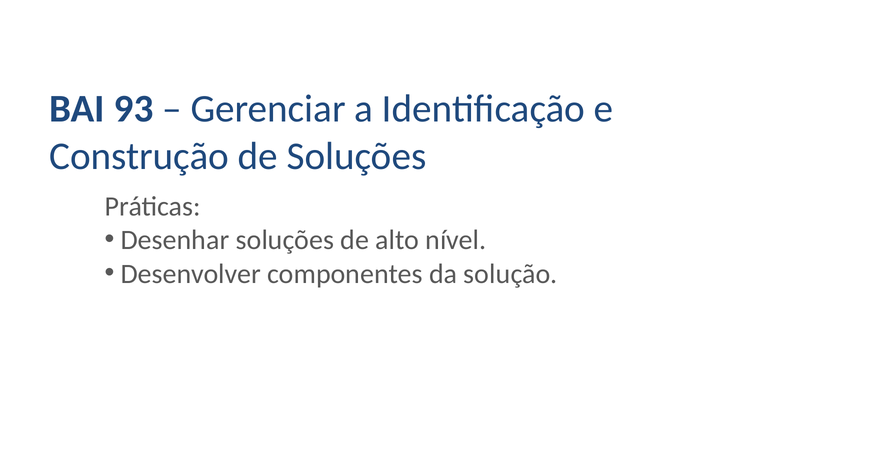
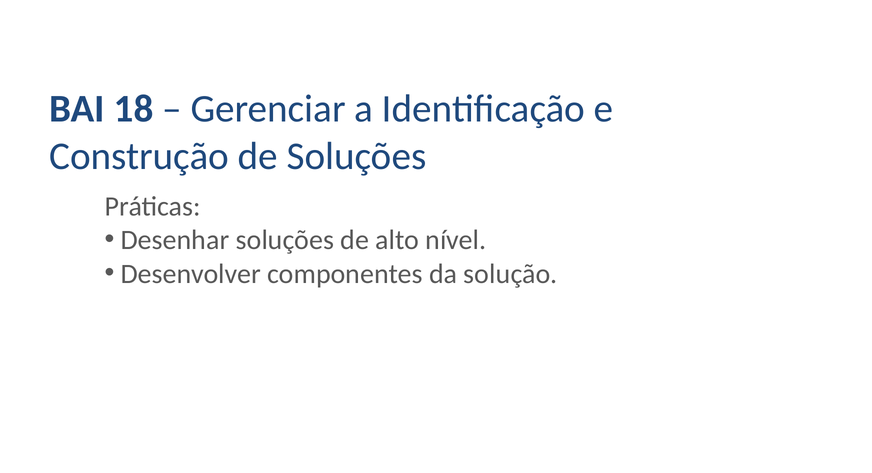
93: 93 -> 18 (134, 109)
